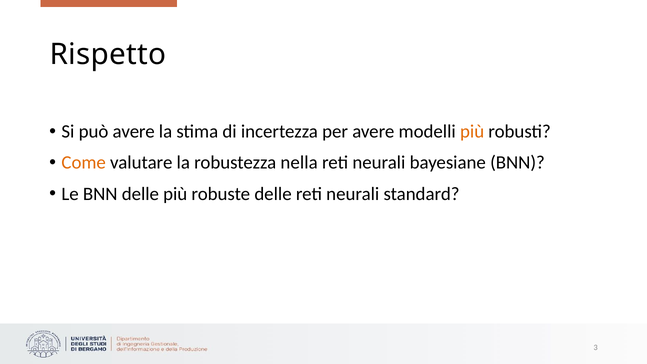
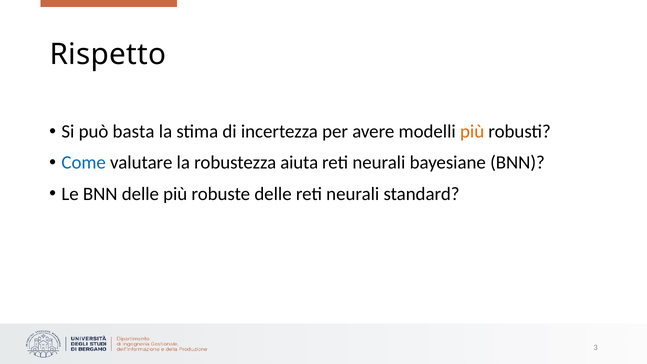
può avere: avere -> basta (134, 132)
Come colour: orange -> blue (84, 163)
nella: nella -> aiuta (299, 163)
